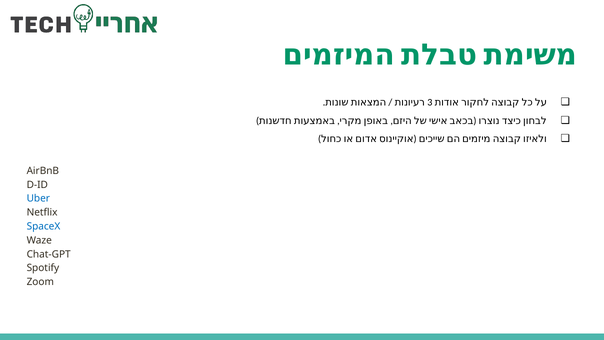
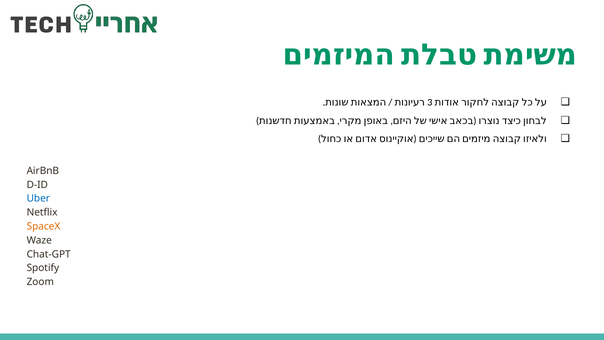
SpaceX colour: blue -> orange (43, 226)
